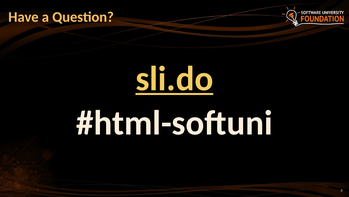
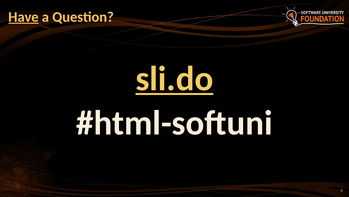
Have underline: none -> present (24, 17)
